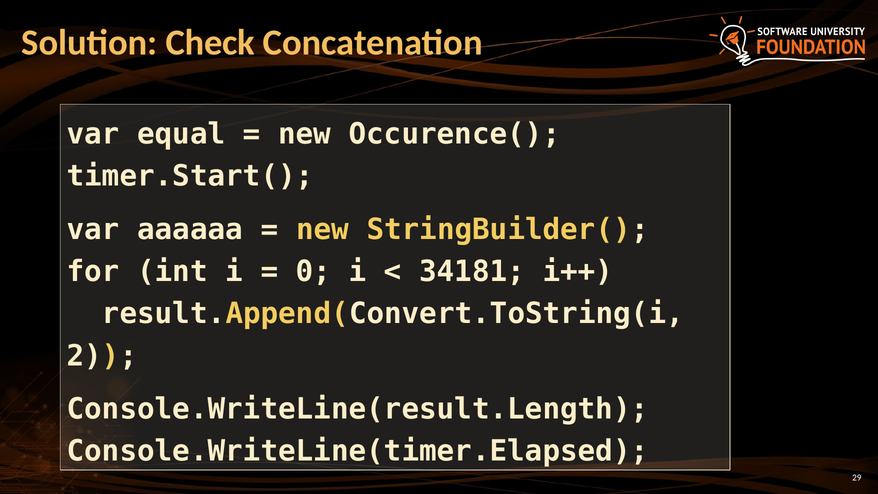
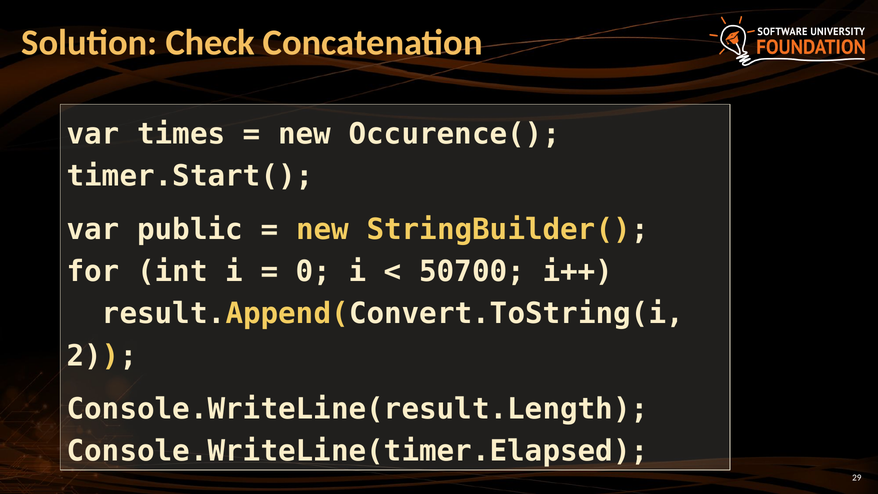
equal: equal -> times (181, 134)
aaaaaa: aaaaaa -> public (190, 229)
34181: 34181 -> 50700 (472, 272)
